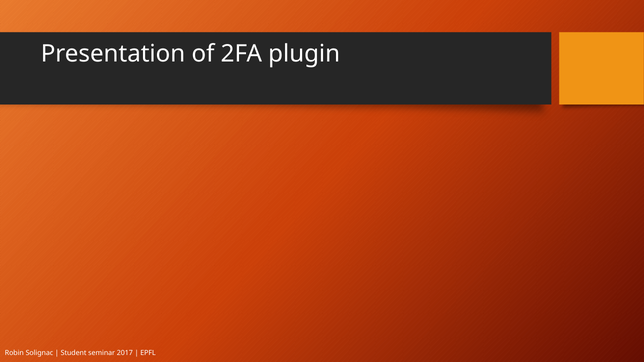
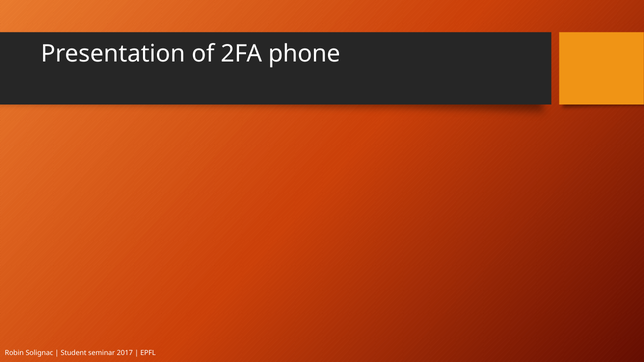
plugin: plugin -> phone (304, 54)
